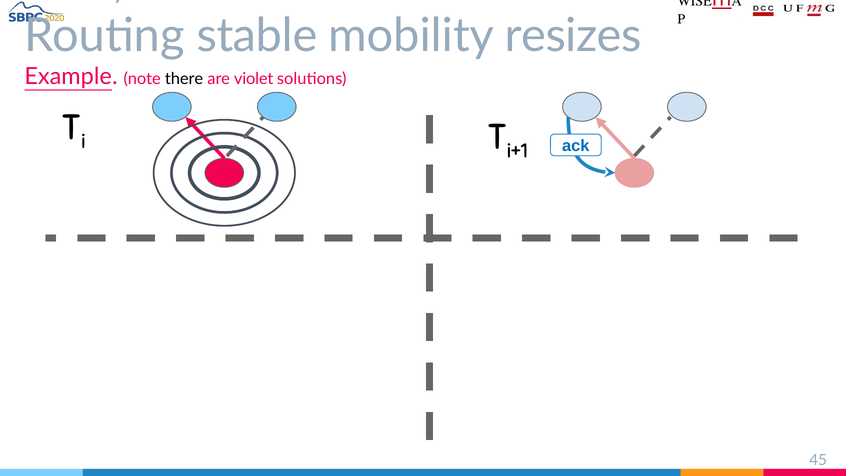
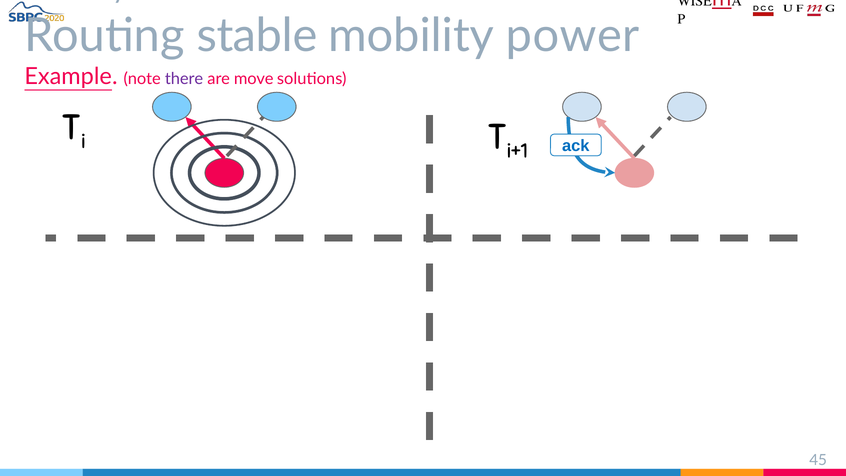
resizes: resizes -> power (573, 36)
there colour: black -> purple (184, 79)
violet: violet -> move (254, 79)
